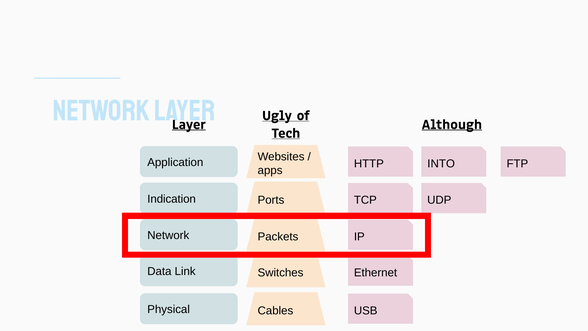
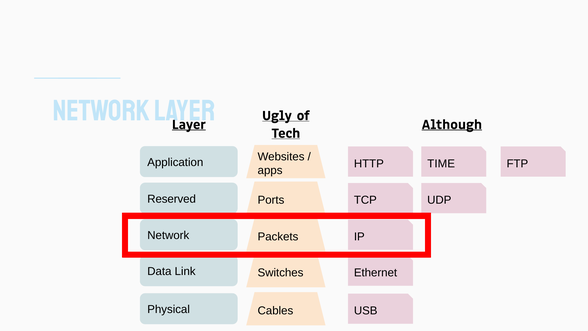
INTO: INTO -> TIME (441, 163)
Indication: Indication -> Reserved (172, 199)
